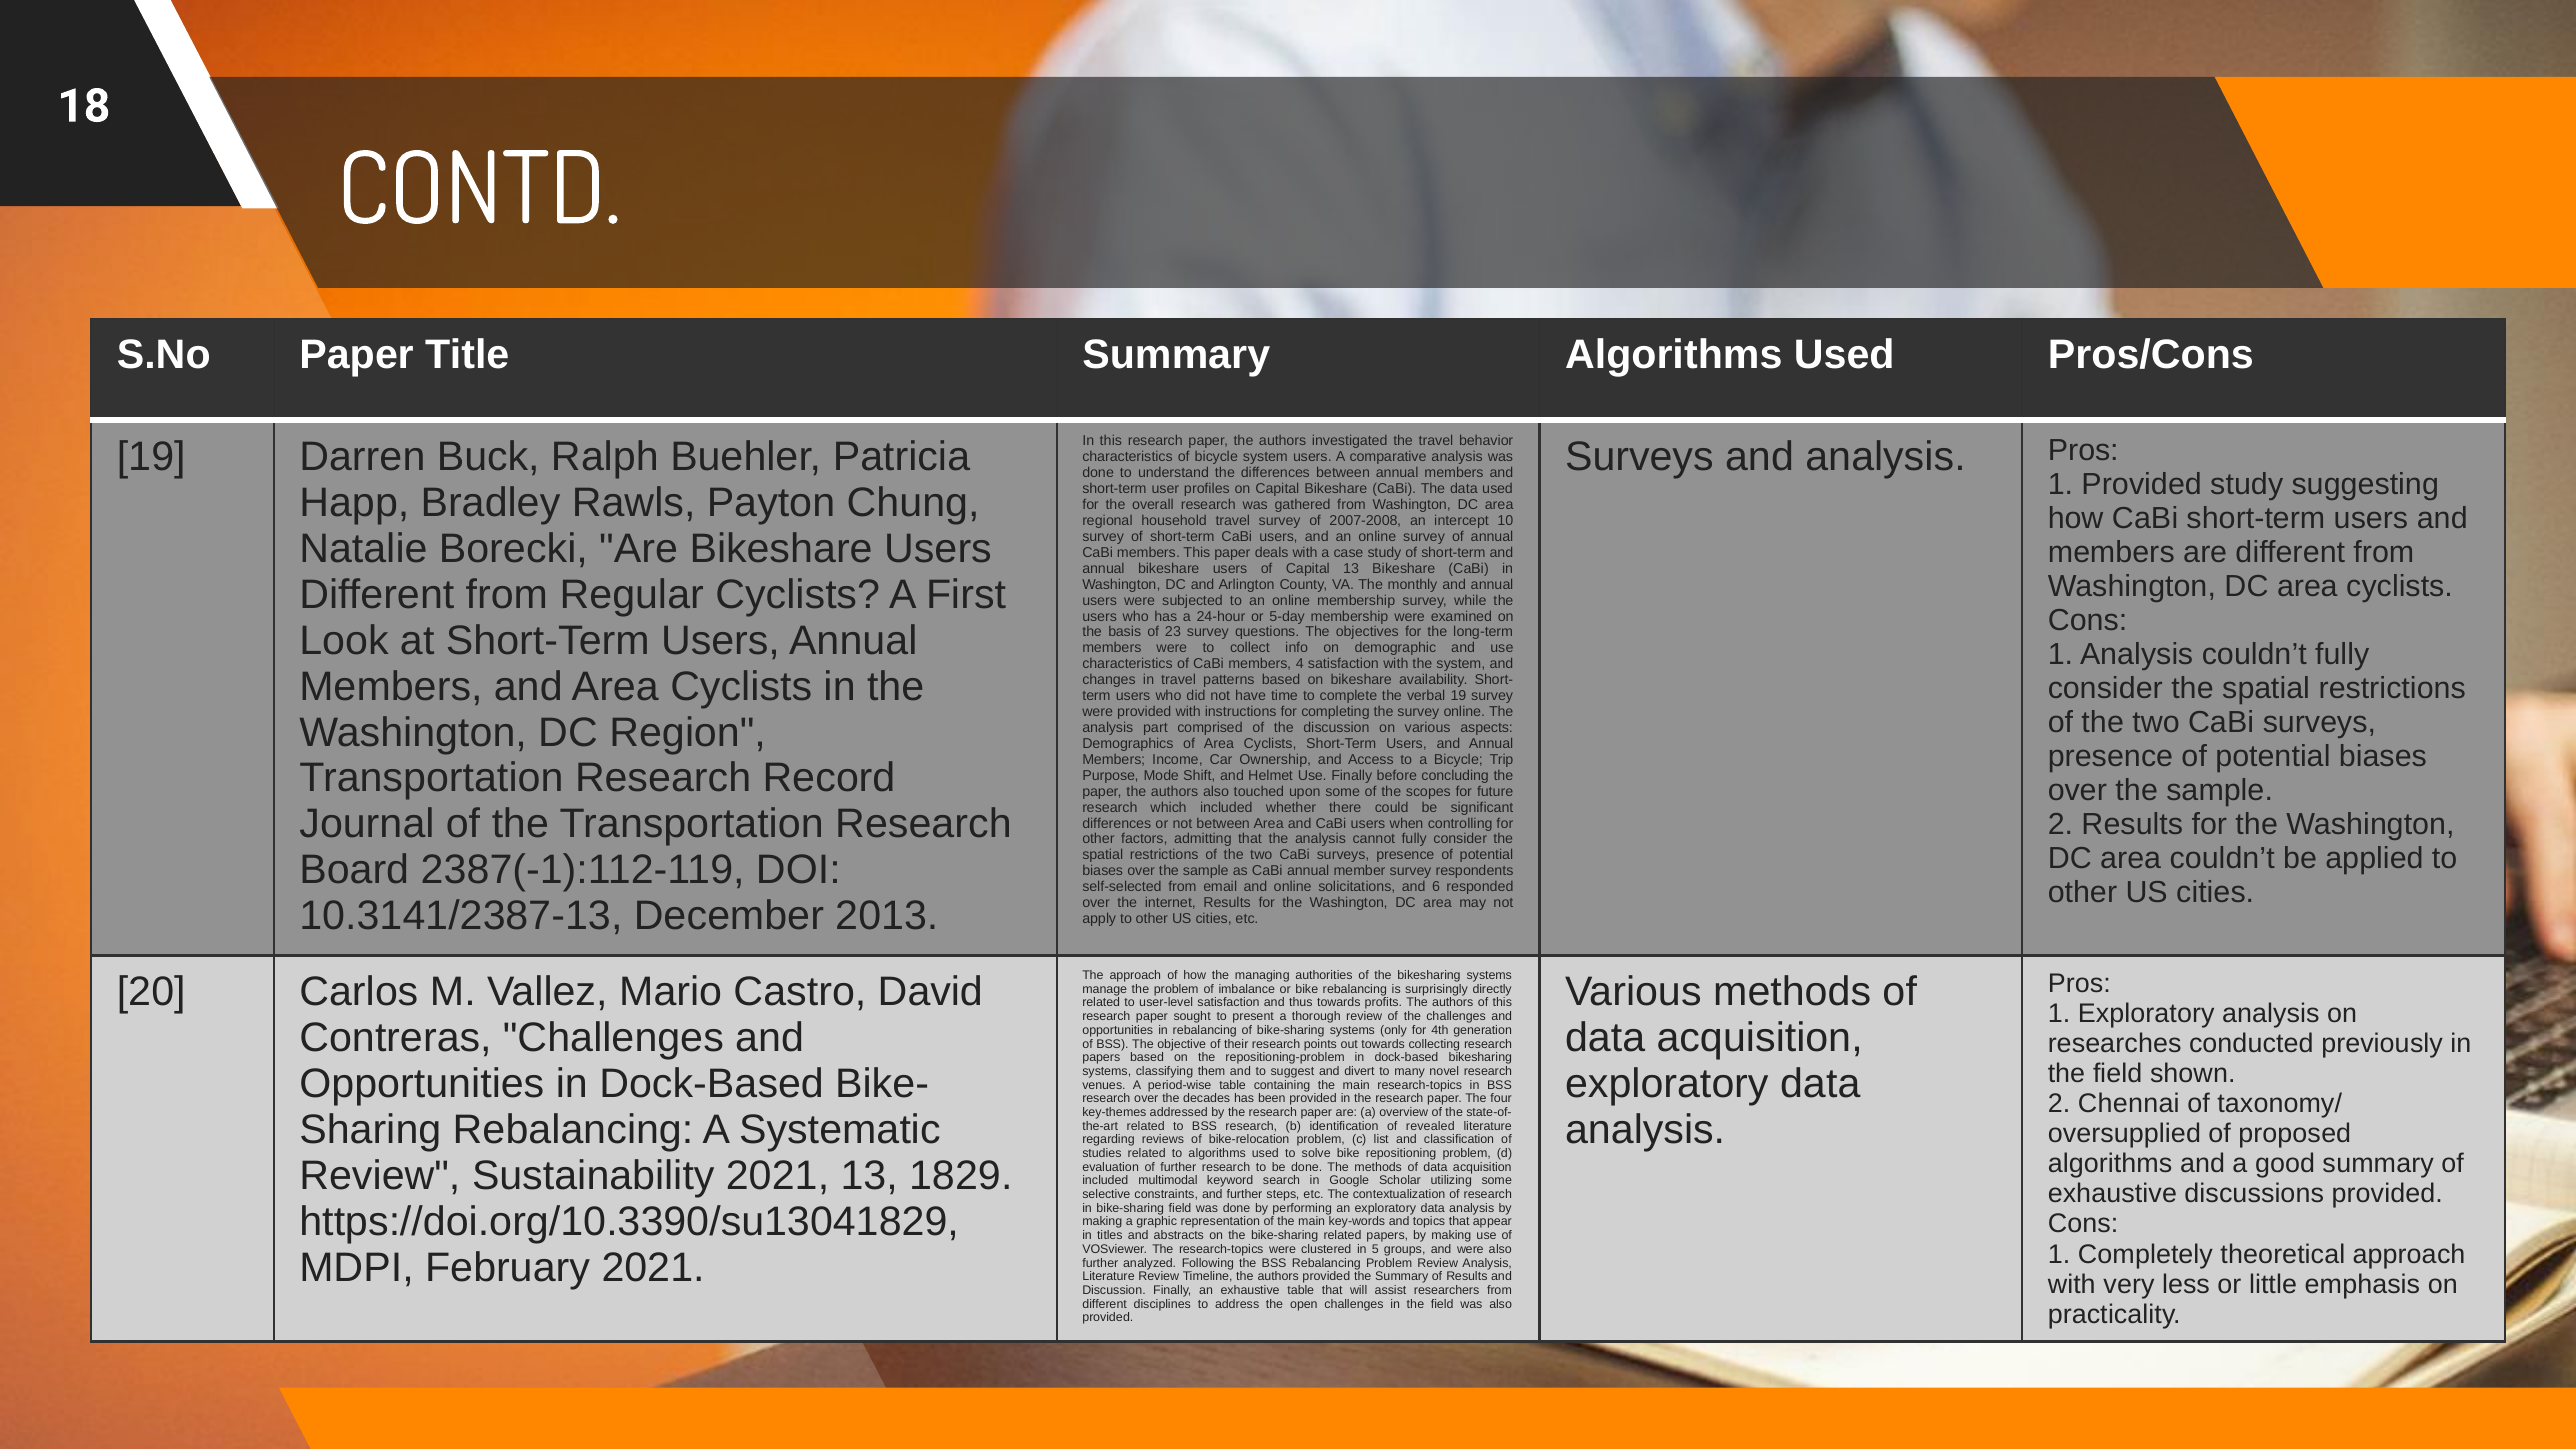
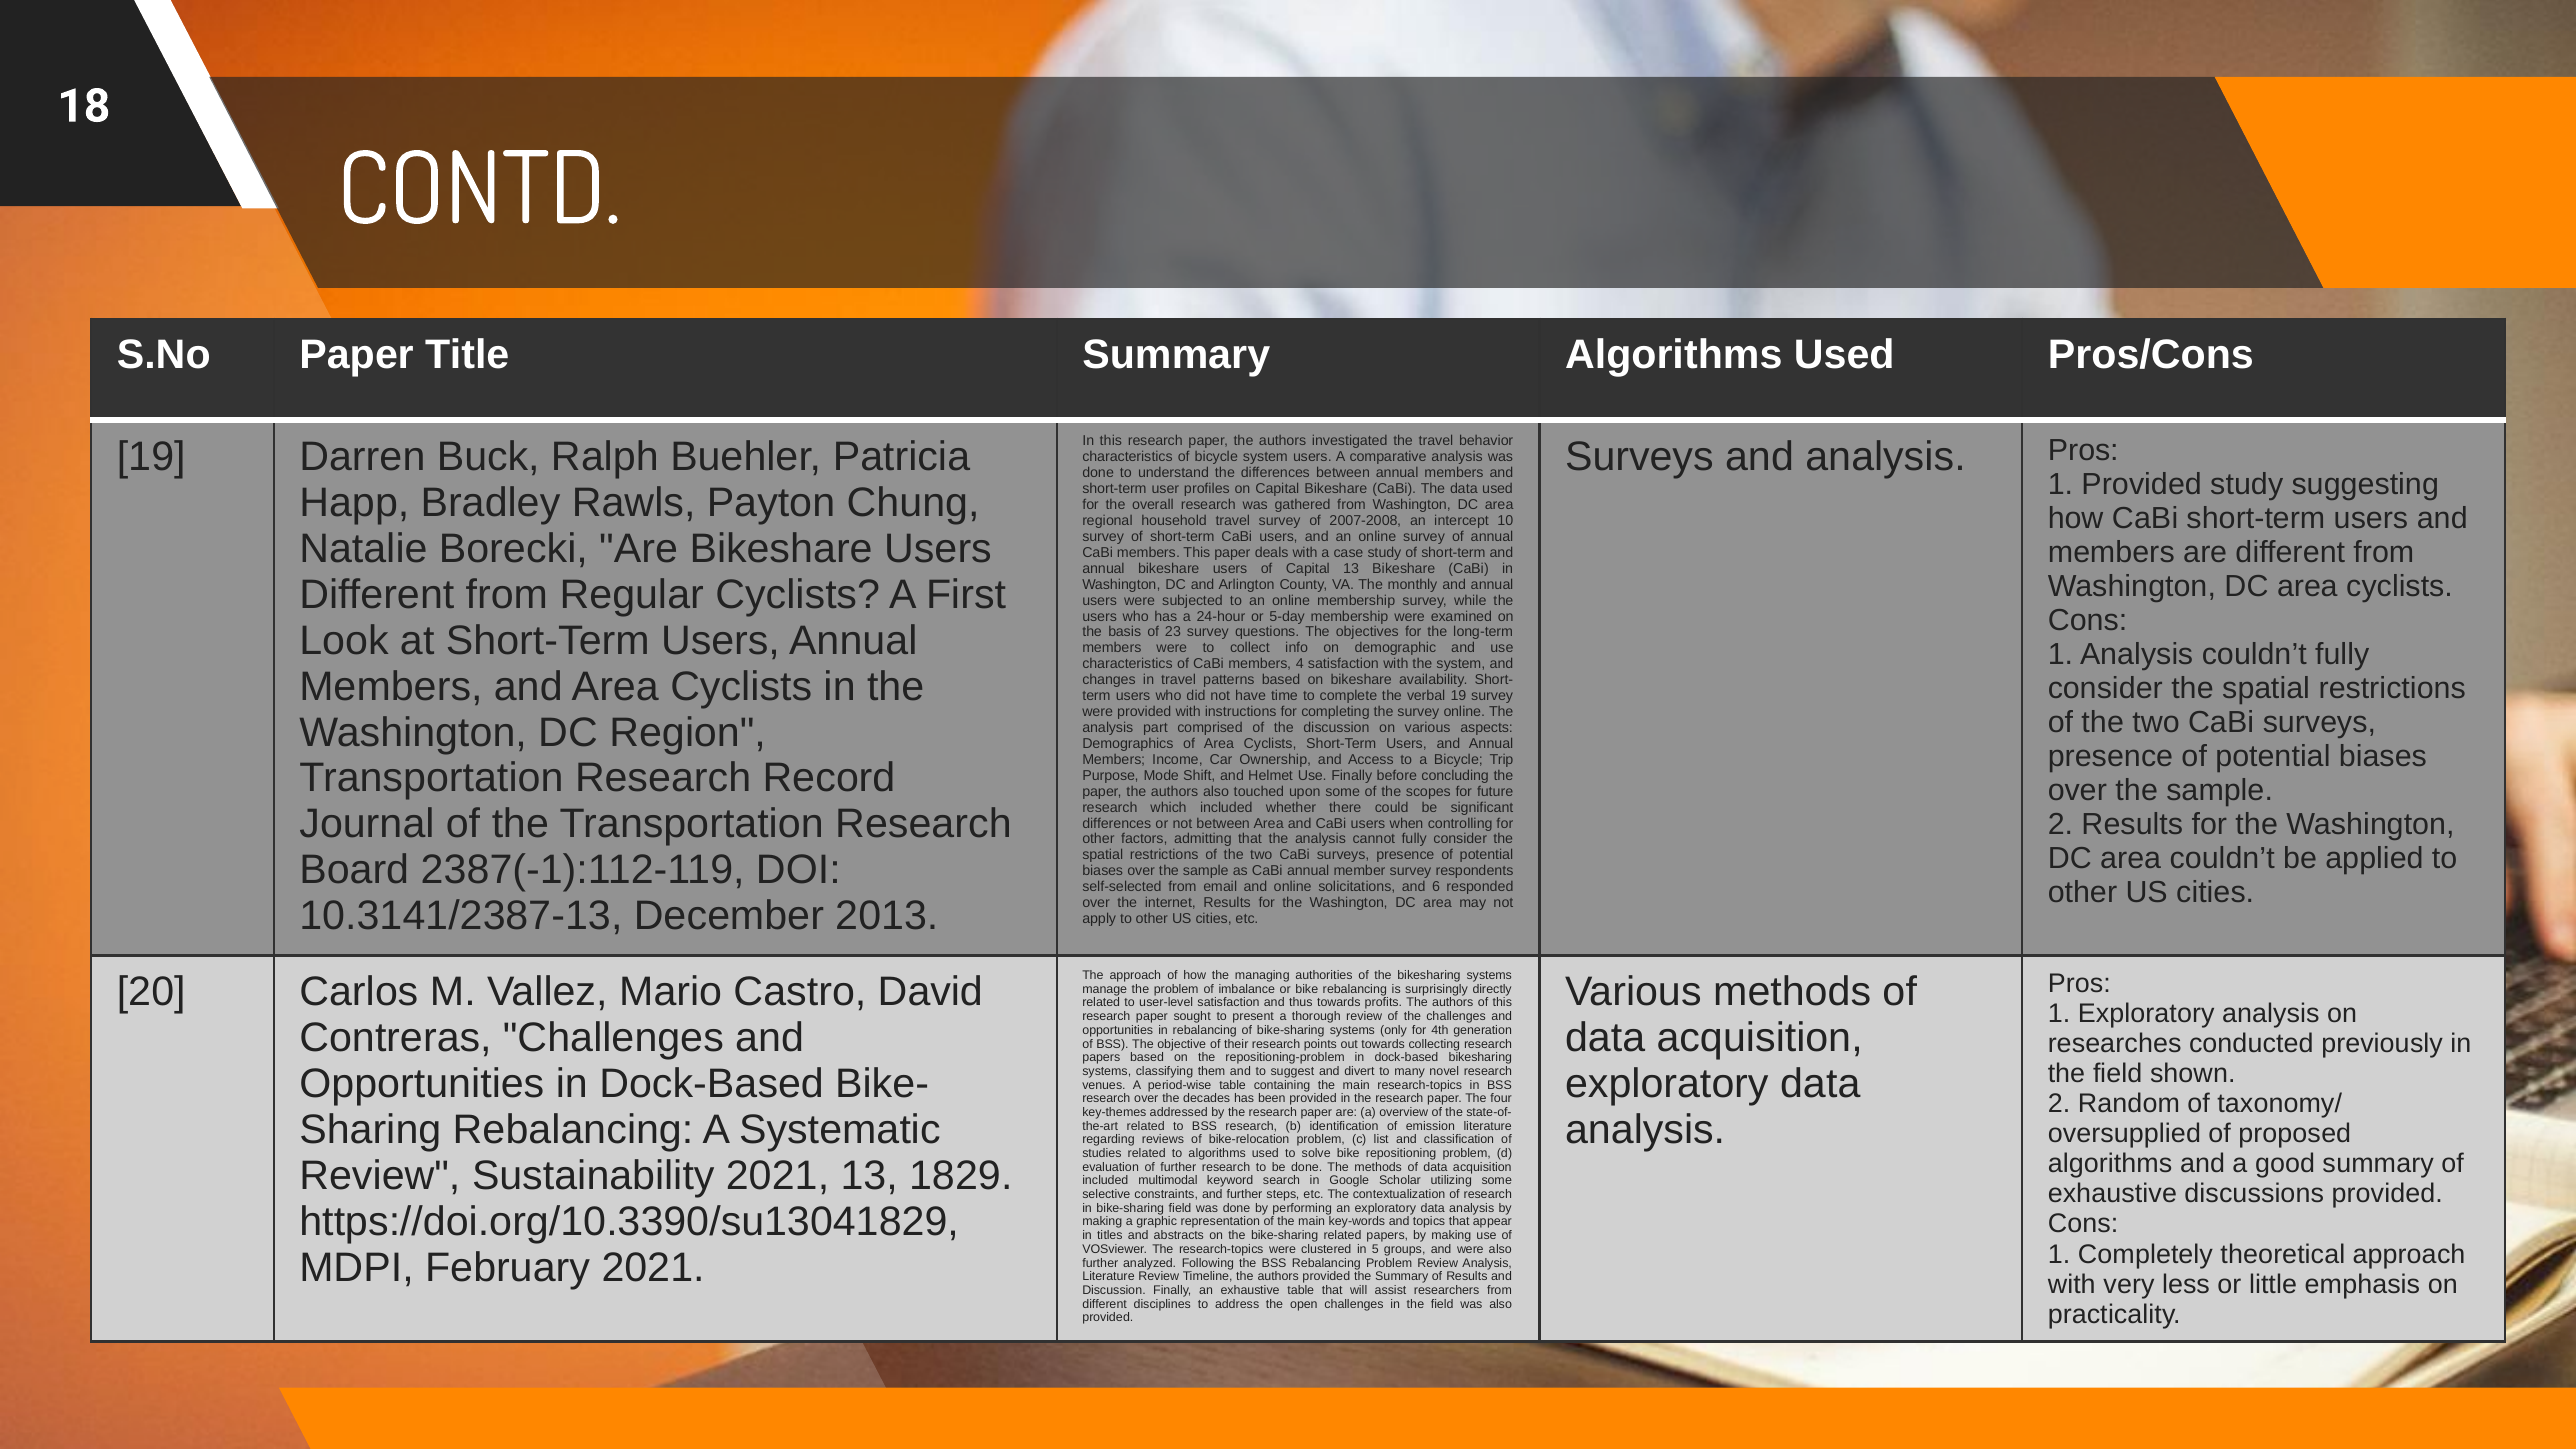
Chennai: Chennai -> Random (2129, 1104)
revealed: revealed -> emission (1430, 1126)
